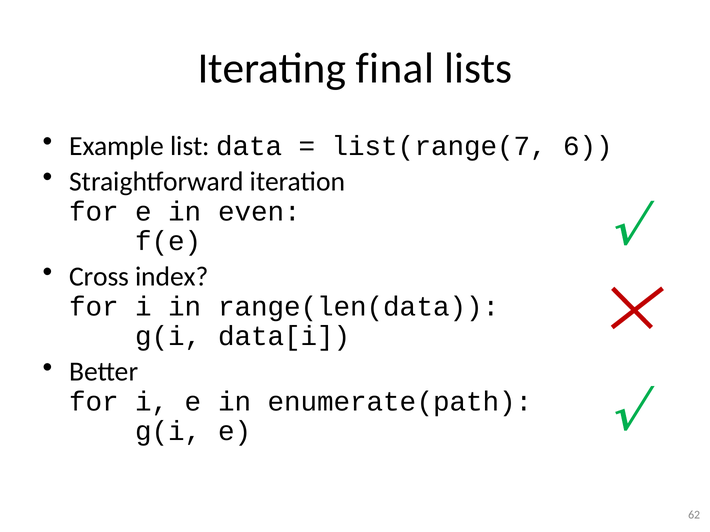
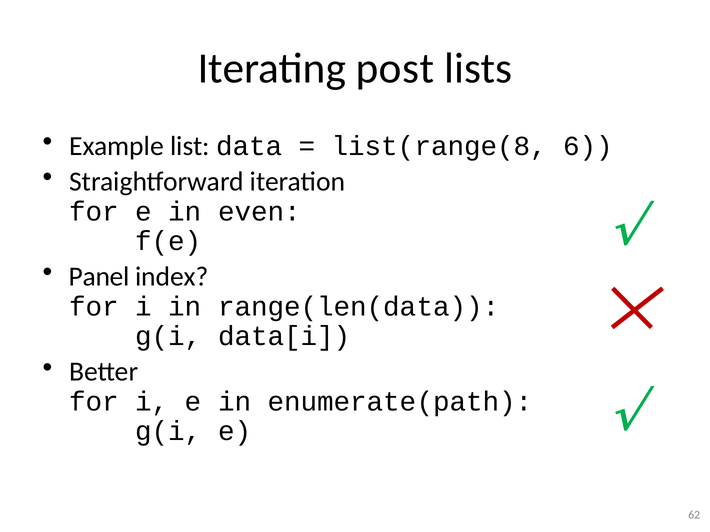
final: final -> post (395, 69)
list(range(7: list(range(7 -> list(range(8 (439, 146)
Cross: Cross -> Panel (99, 277)
